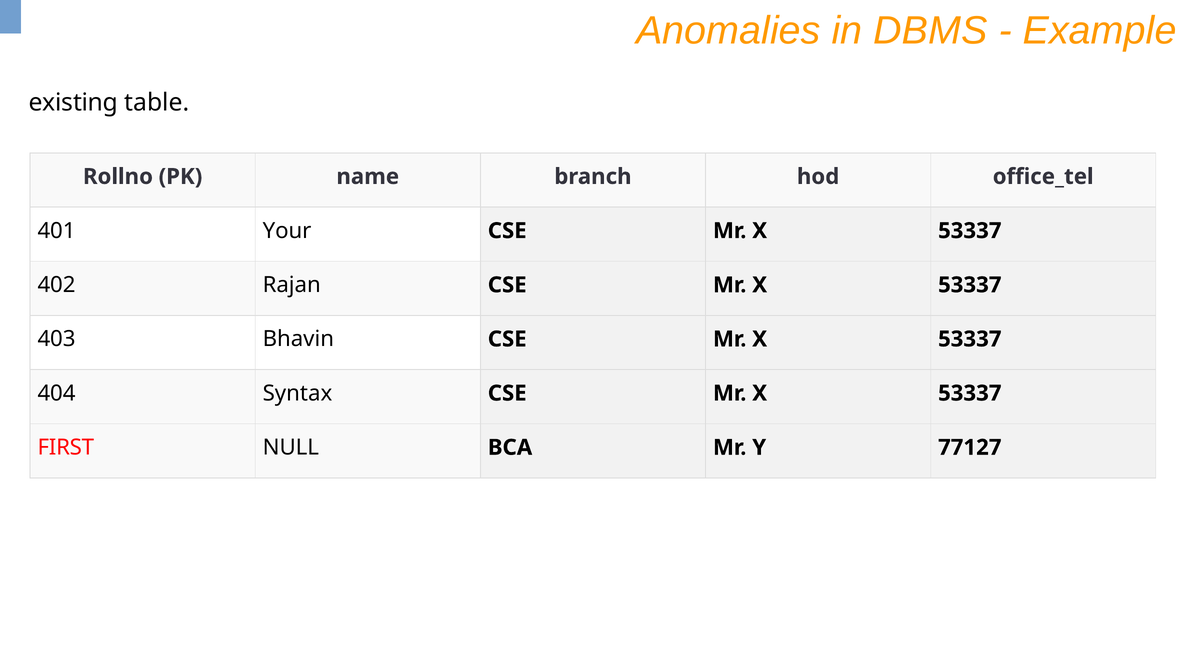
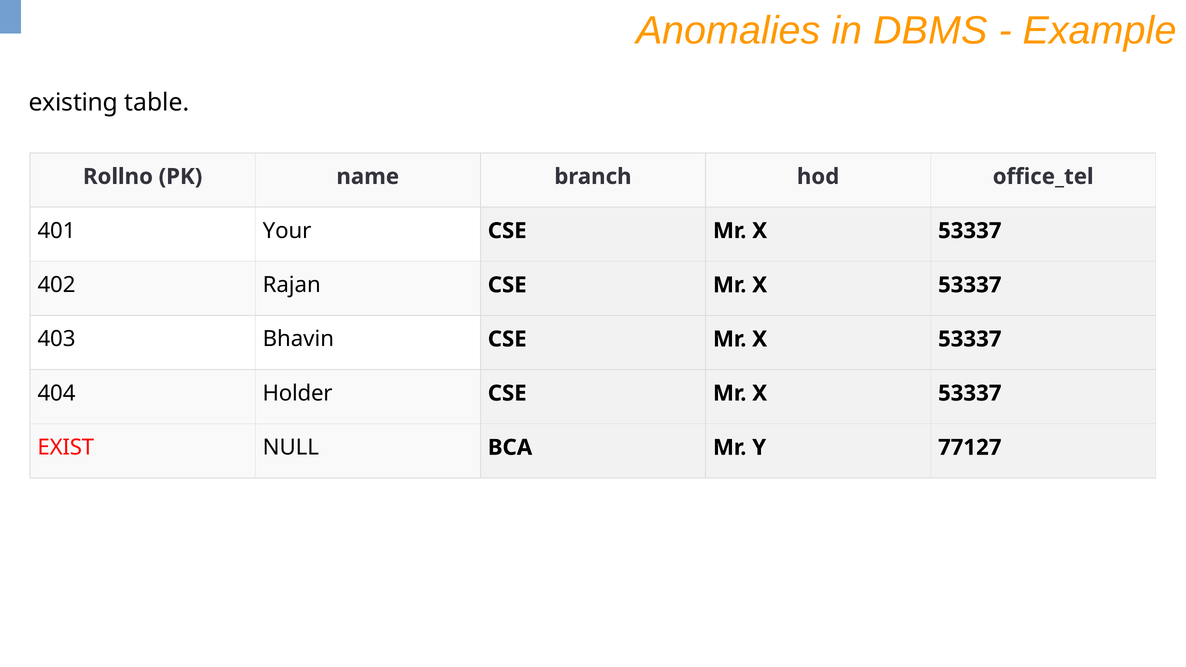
Syntax: Syntax -> Holder (298, 393)
FIRST: FIRST -> EXIST (66, 448)
